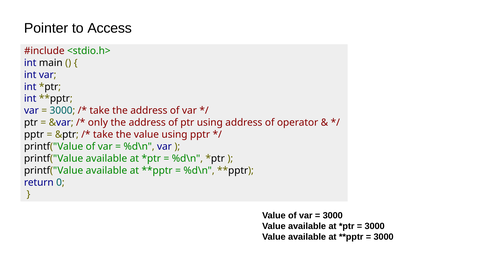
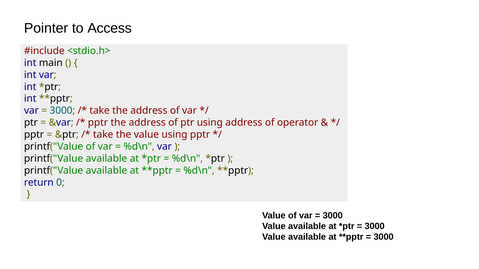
only: only -> pptr (98, 123)
